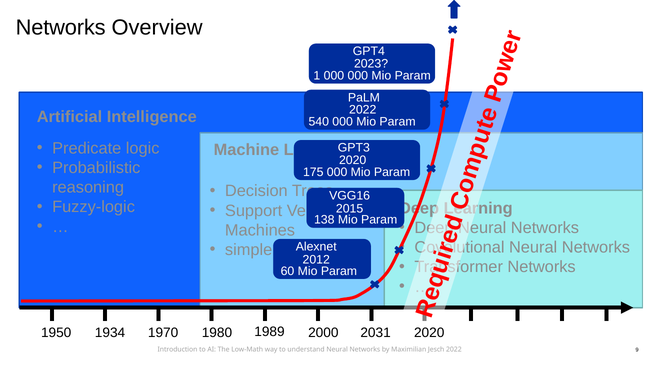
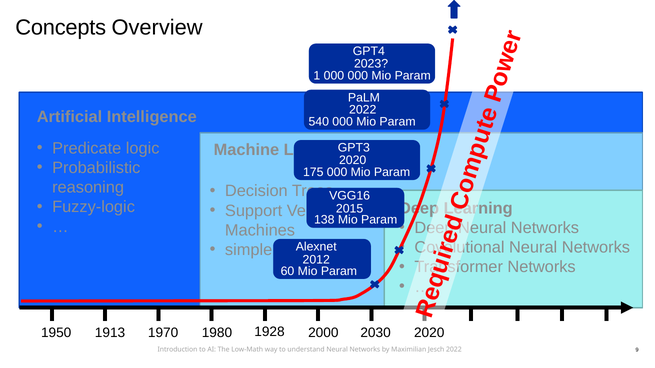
Networks: Networks -> Concepts (61, 27)
1934: 1934 -> 1913 (110, 333)
1989: 1989 -> 1928 (269, 332)
2031: 2031 -> 2030 (376, 333)
